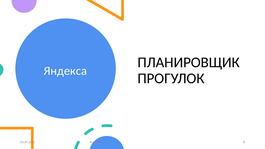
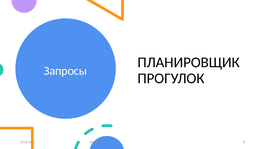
Яндекса: Яндекса -> Запросы (65, 71)
